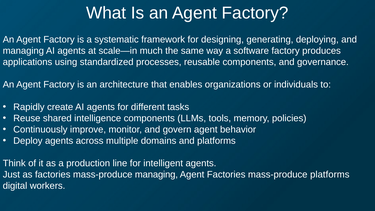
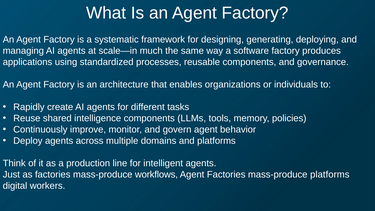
mass-produce managing: managing -> workflows (156, 175)
